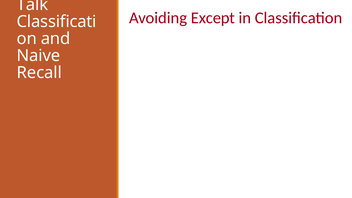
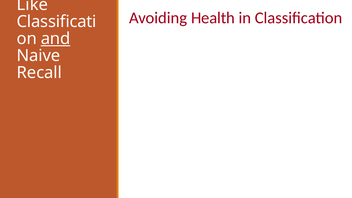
Talk: Talk -> Like (32, 5)
Except: Except -> Health (213, 18)
and underline: none -> present (56, 39)
